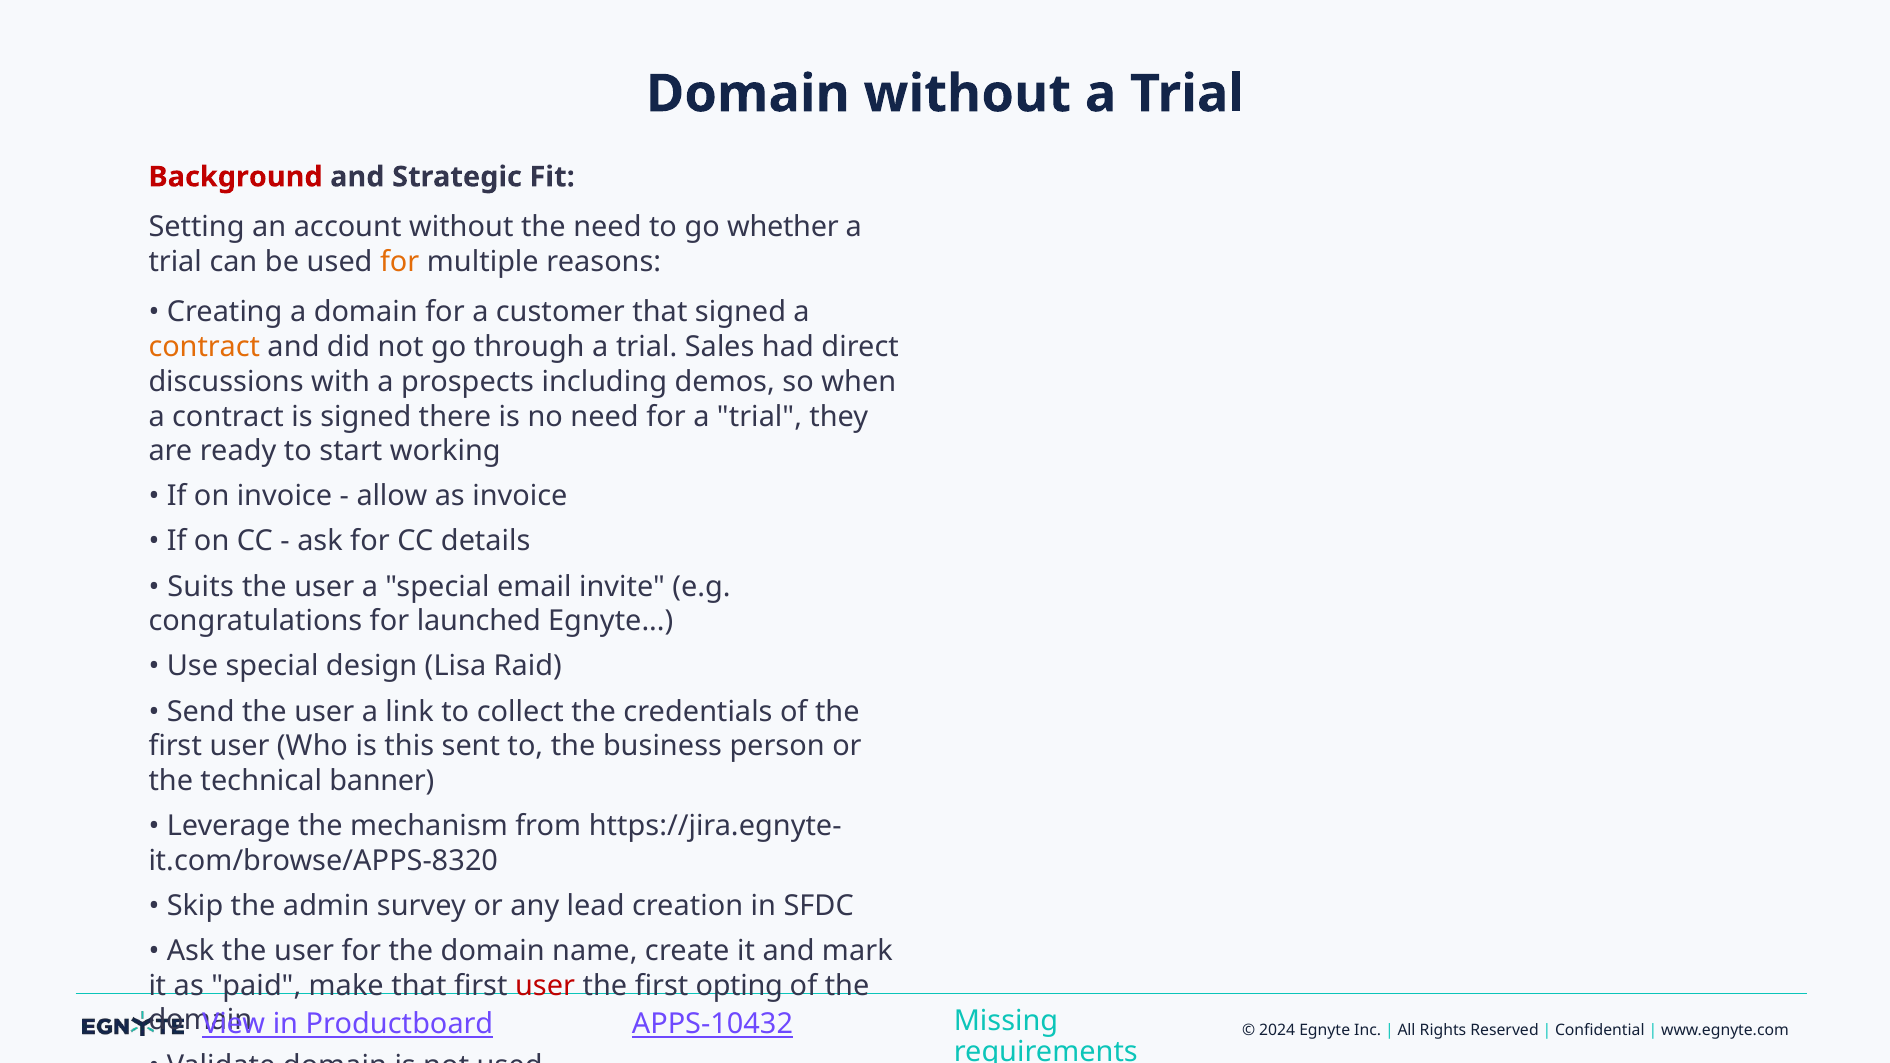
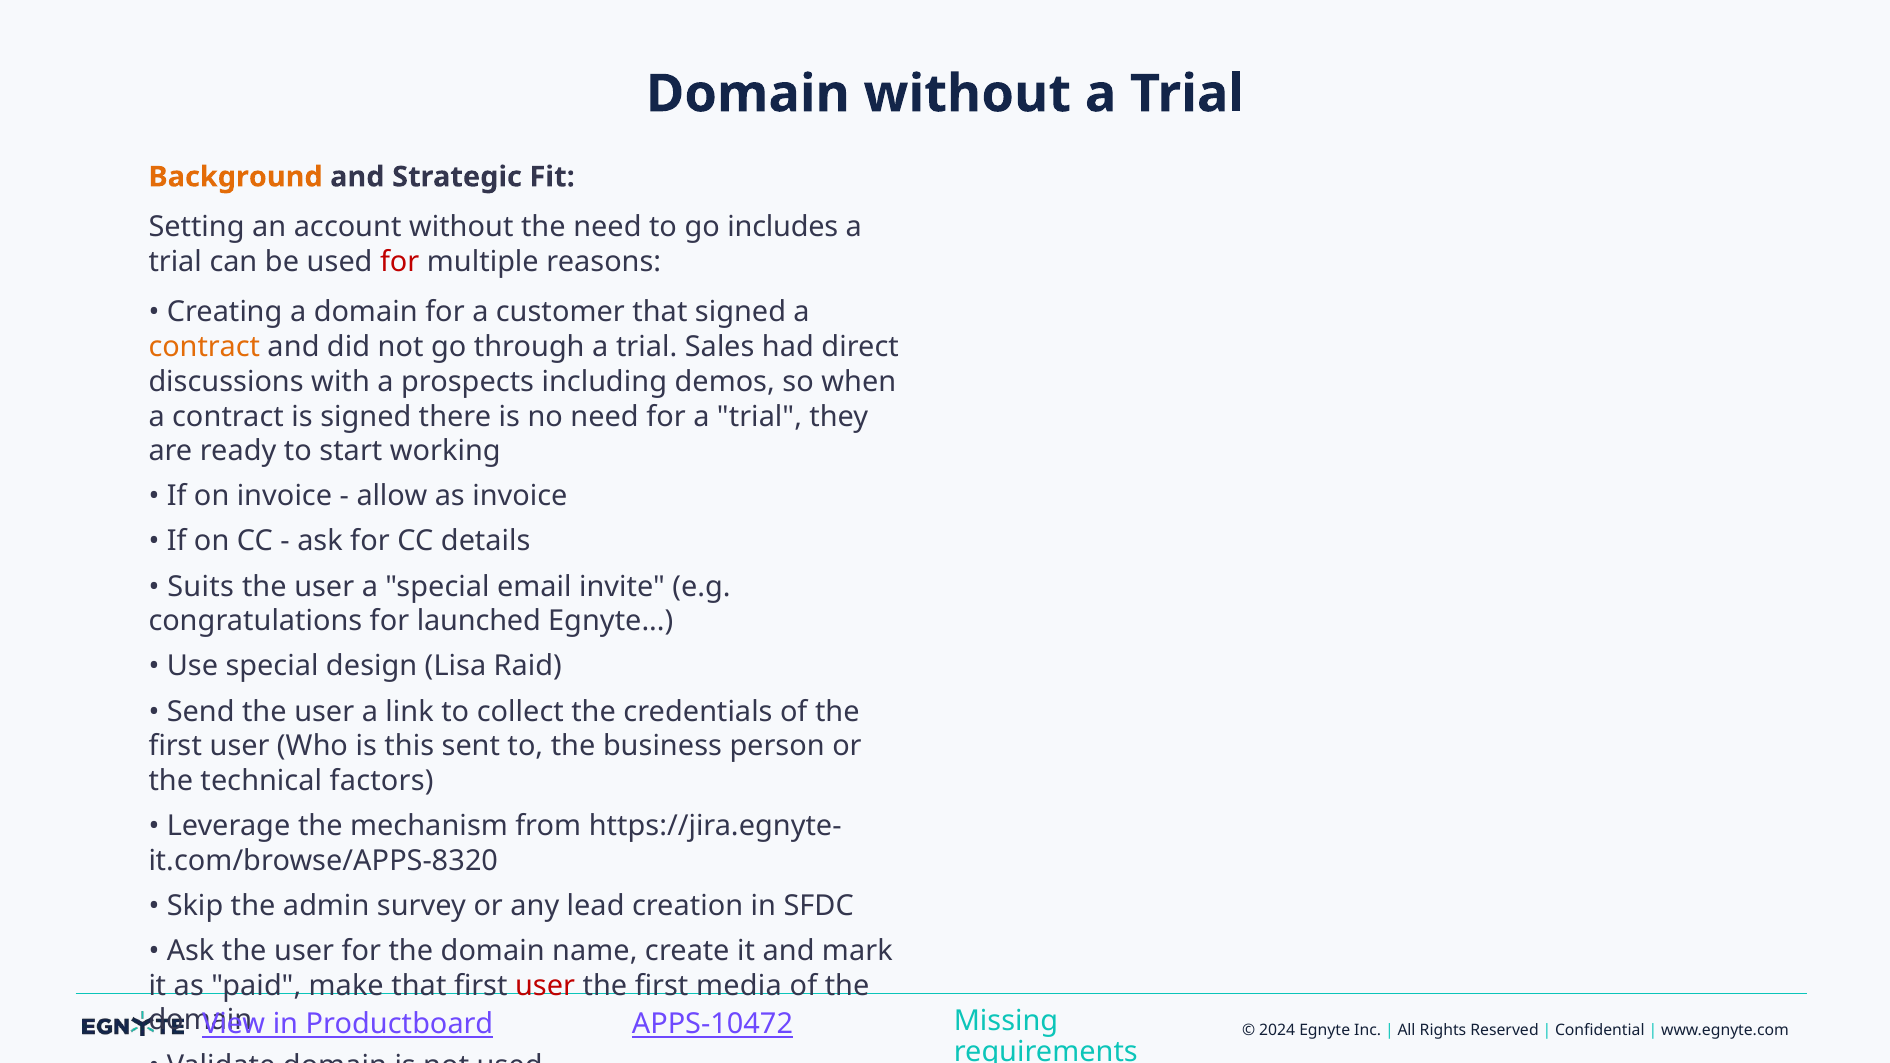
Background colour: red -> orange (236, 177)
whether: whether -> includes (783, 227)
for colour: orange -> red (400, 262)
banner: banner -> factors (382, 781)
opting: opting -> media (739, 986)
APPS-10432: APPS-10432 -> APPS-10472 (712, 1024)
